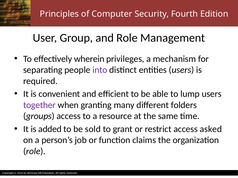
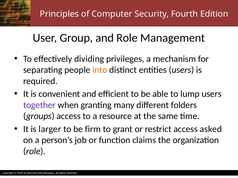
wherein: wherein -> dividing (89, 59)
into colour: purple -> orange (100, 70)
added: added -> larger (50, 129)
sold: sold -> firm (93, 129)
